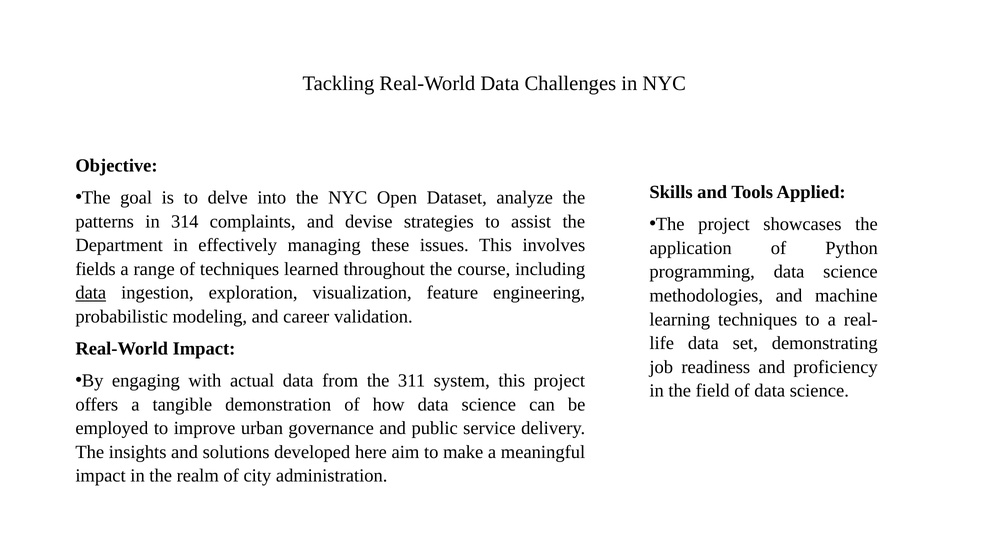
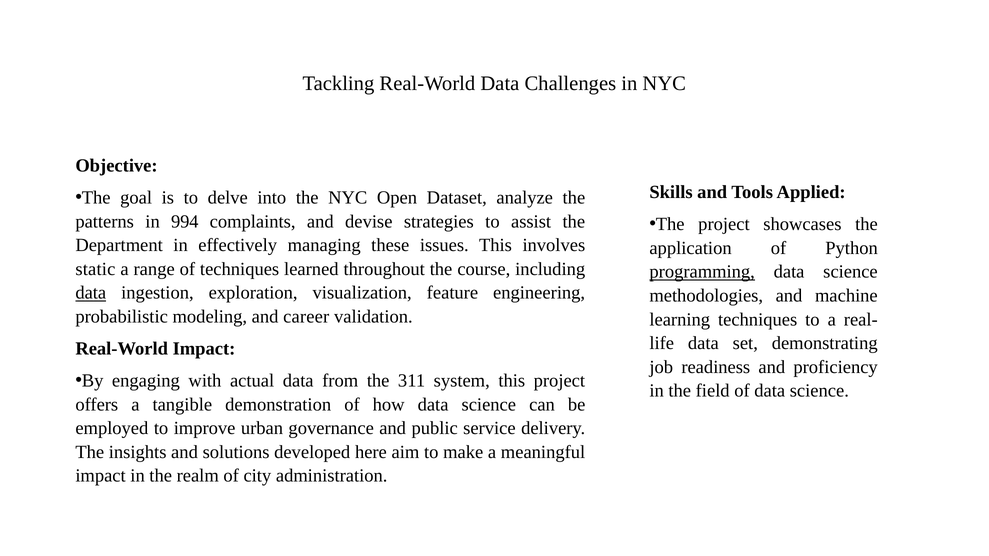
314: 314 -> 994 (185, 222)
fields: fields -> static (95, 269)
programming underline: none -> present (702, 272)
